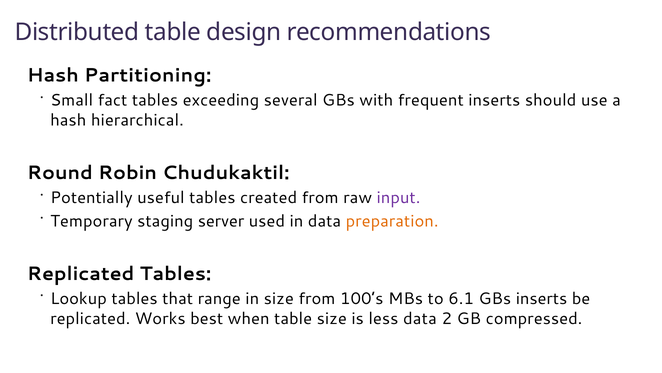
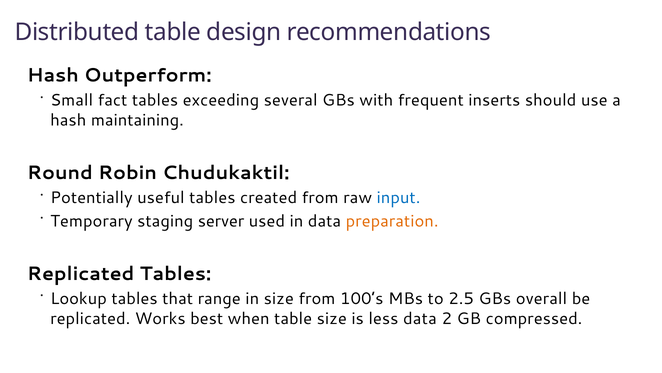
Partitioning: Partitioning -> Outperform (148, 75)
hierarchical: hierarchical -> maintaining (137, 120)
input colour: purple -> blue (398, 197)
6.1: 6.1 -> 2.5 (461, 298)
GBs inserts: inserts -> overall (541, 298)
